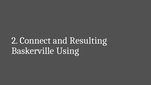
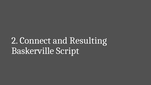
Using: Using -> Script (68, 51)
